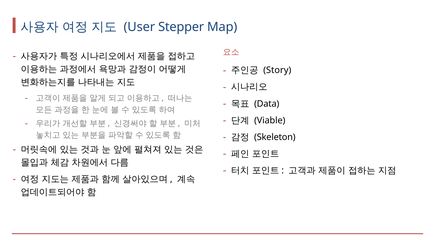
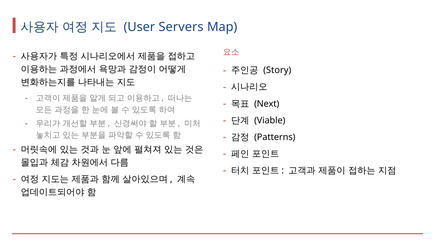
Stepper: Stepper -> Servers (181, 27)
Data: Data -> Next (267, 104)
Skeleton: Skeleton -> Patterns (275, 137)
